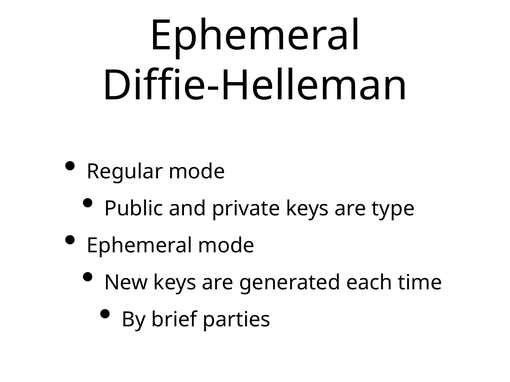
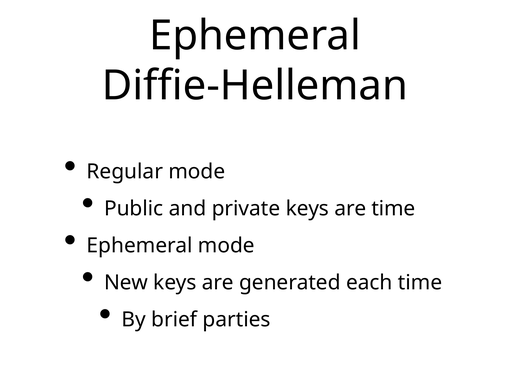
are type: type -> time (393, 209)
